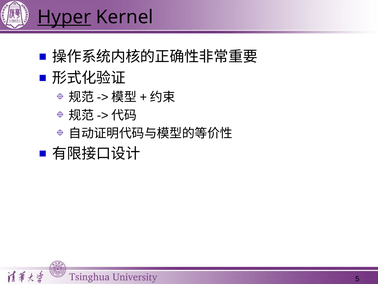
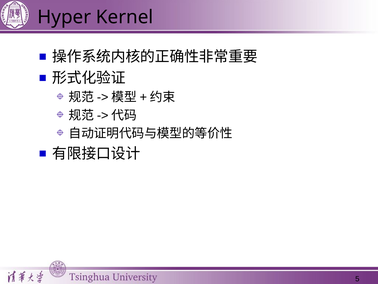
Hyper underline: present -> none (64, 17)
